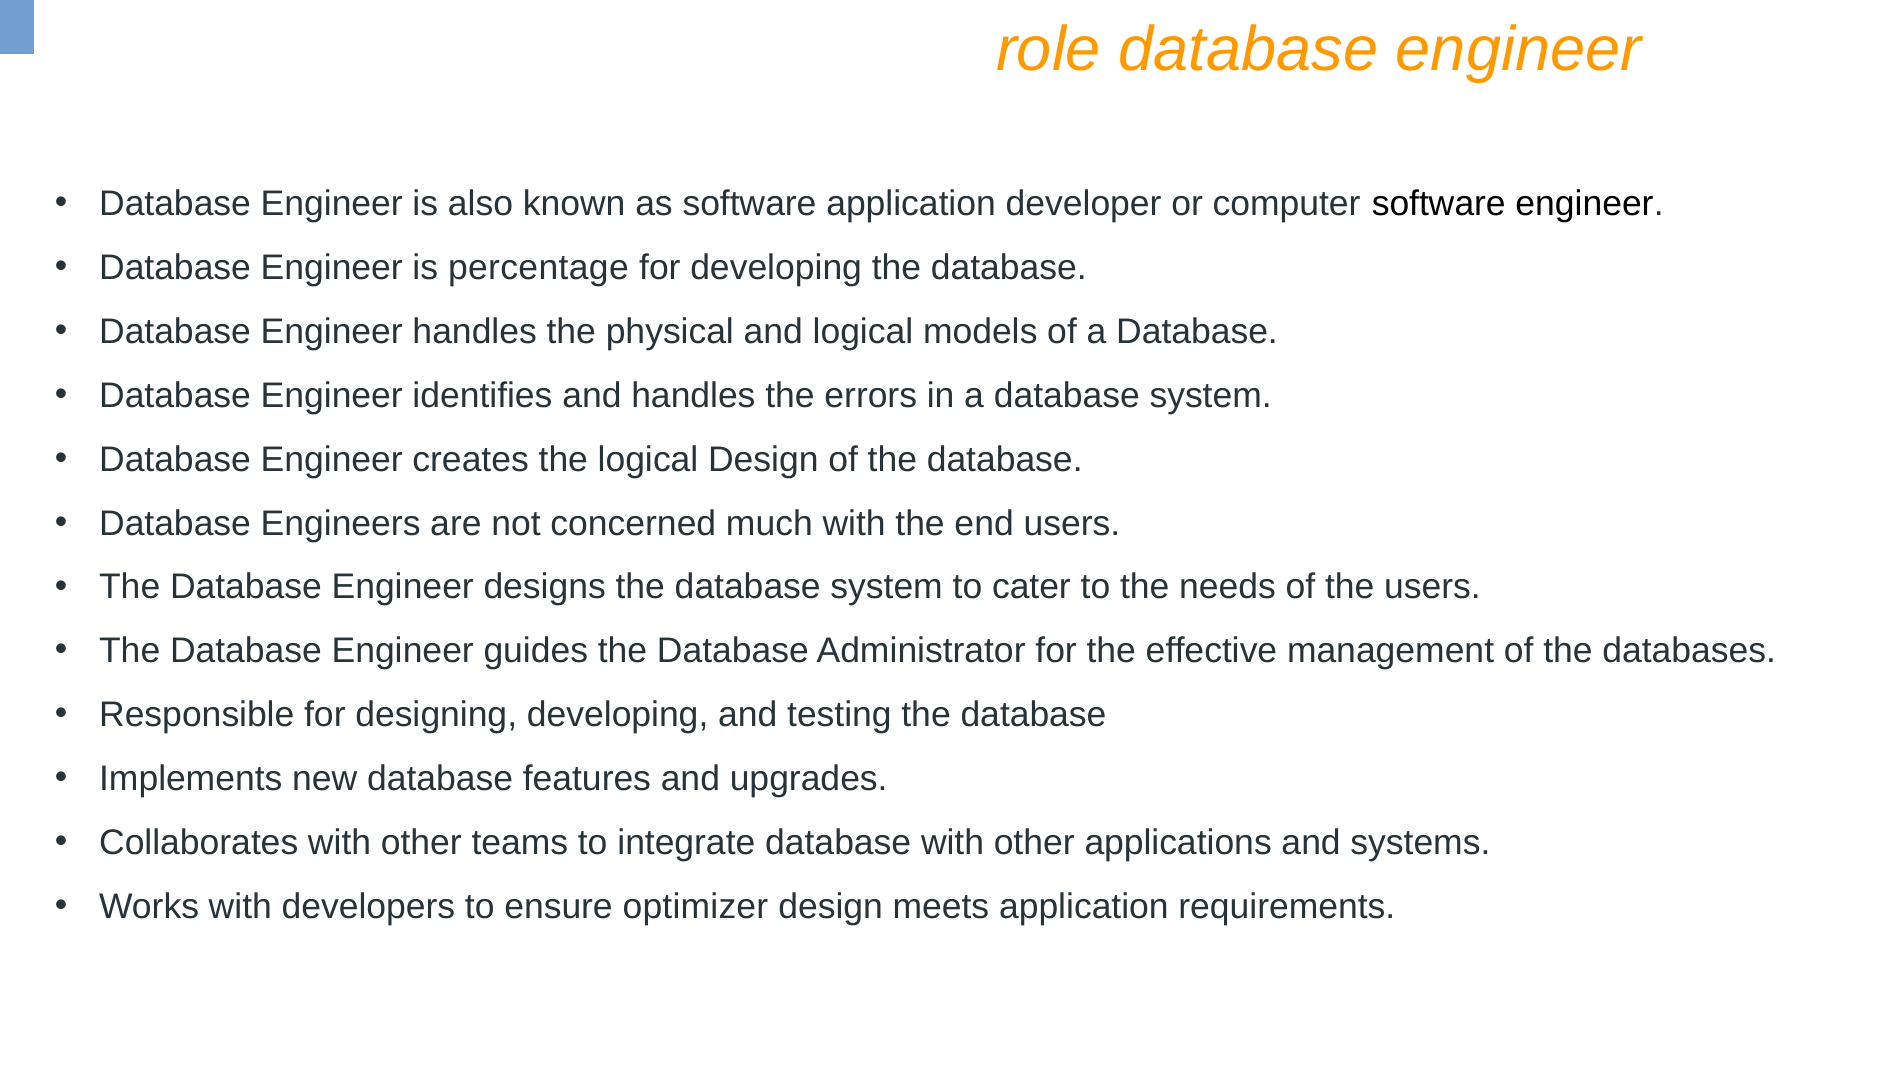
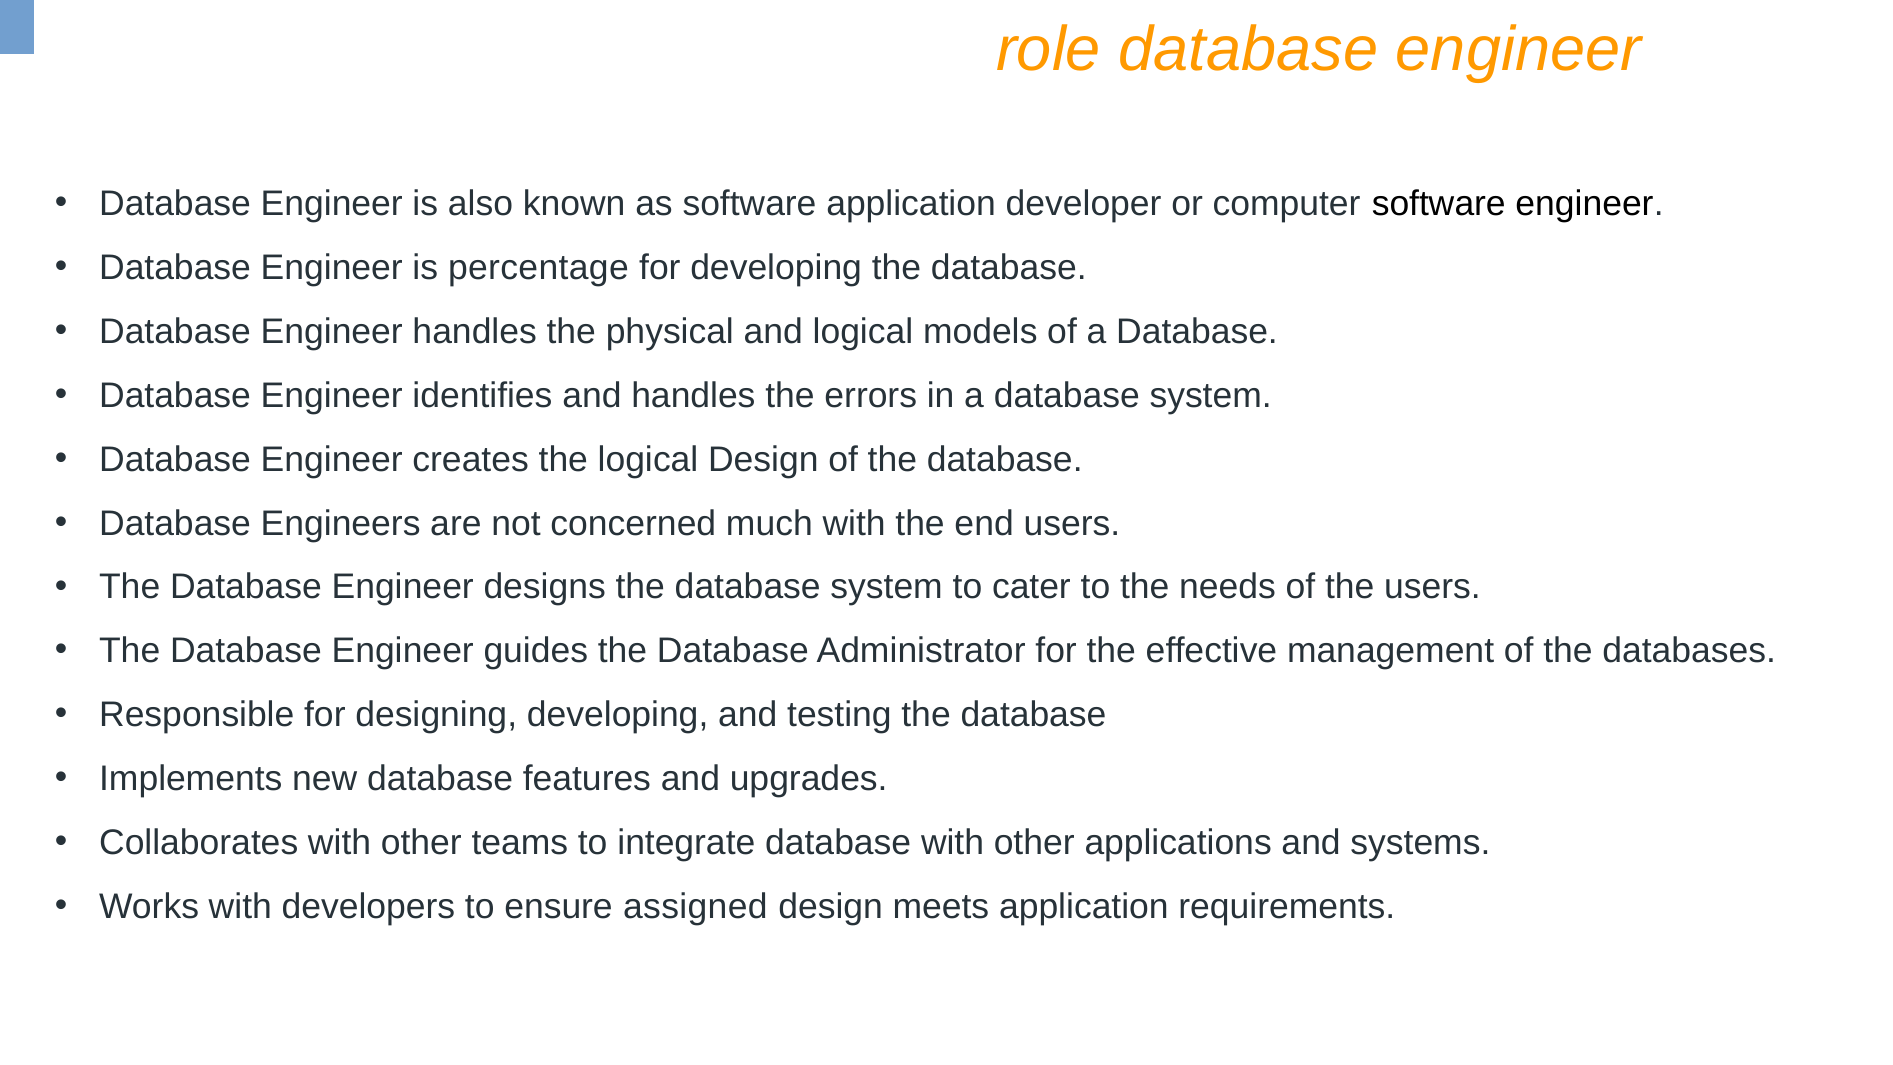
optimizer: optimizer -> assigned (695, 907)
